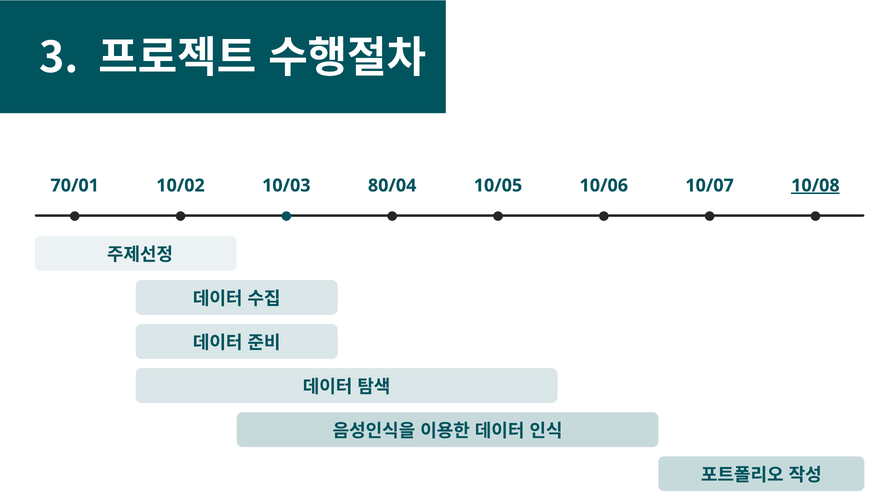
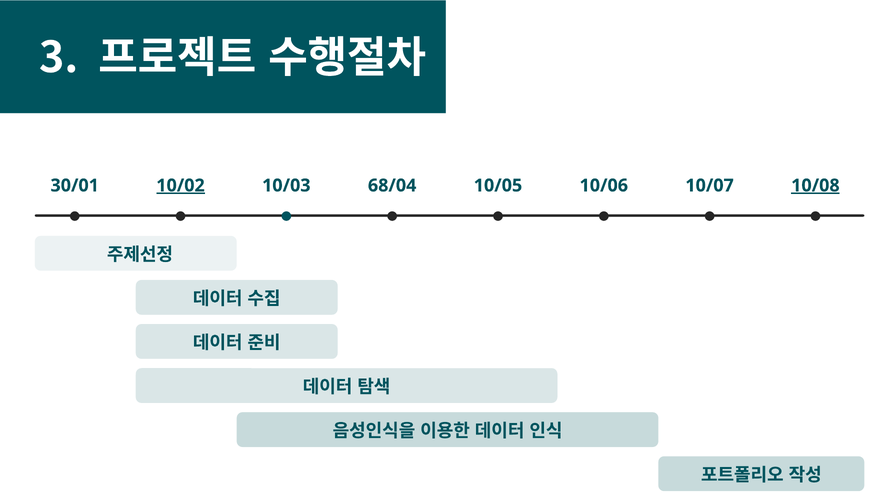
70/01: 70/01 -> 30/01 (75, 186)
10/02 underline: none -> present (181, 186)
80/04: 80/04 -> 68/04 (392, 186)
